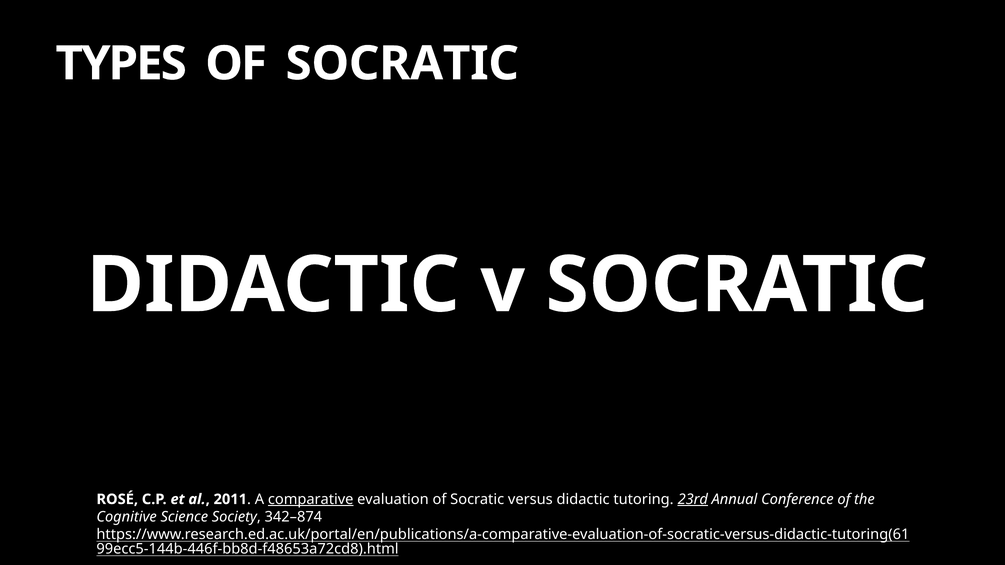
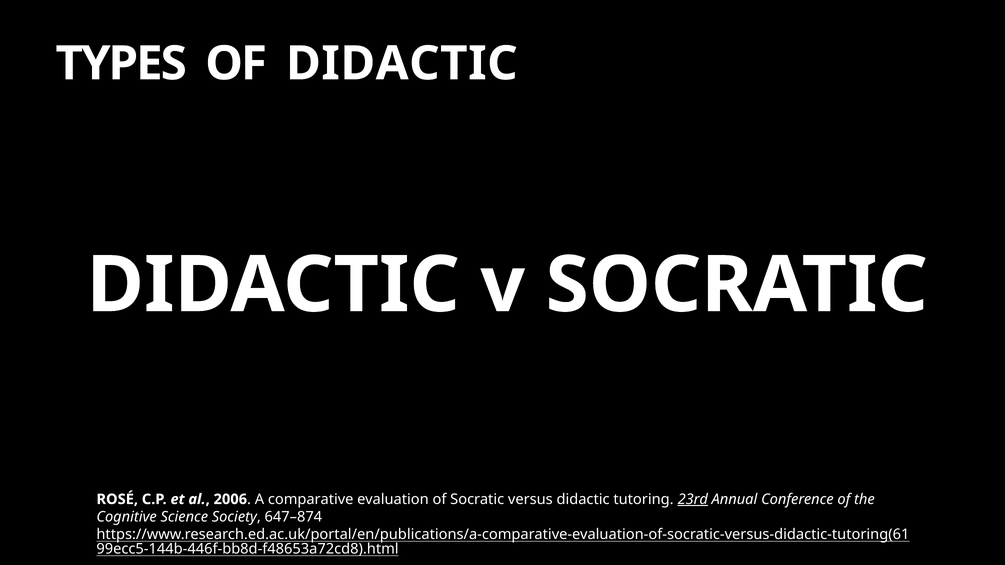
TYPES OF SOCRATIC: SOCRATIC -> DIDACTIC (402, 64)
2011: 2011 -> 2006 (230, 500)
comparative underline: present -> none (311, 500)
342–874: 342–874 -> 647–874 (293, 517)
